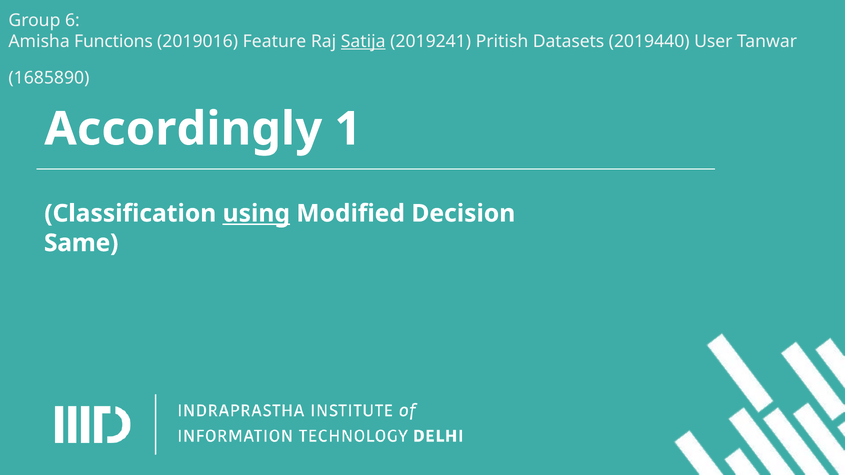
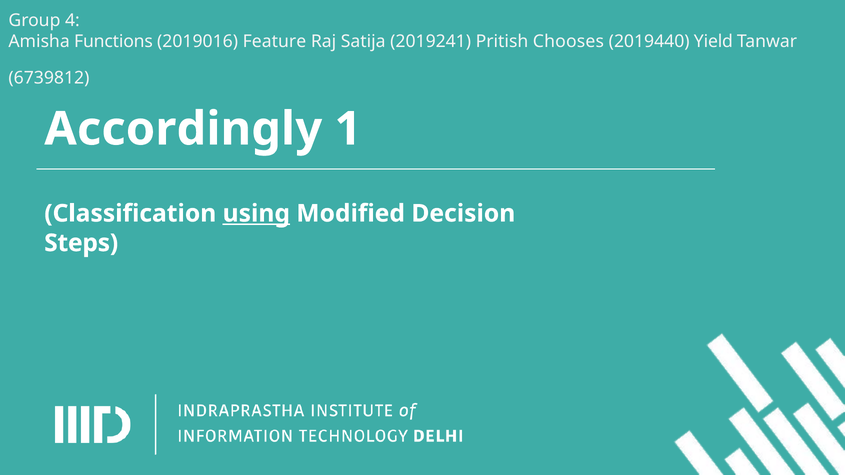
6: 6 -> 4 (72, 20)
Satija underline: present -> none (363, 41)
Datasets: Datasets -> Chooses (568, 41)
User: User -> Yield (713, 41)
1685890: 1685890 -> 6739812 (49, 78)
Same: Same -> Steps (81, 243)
